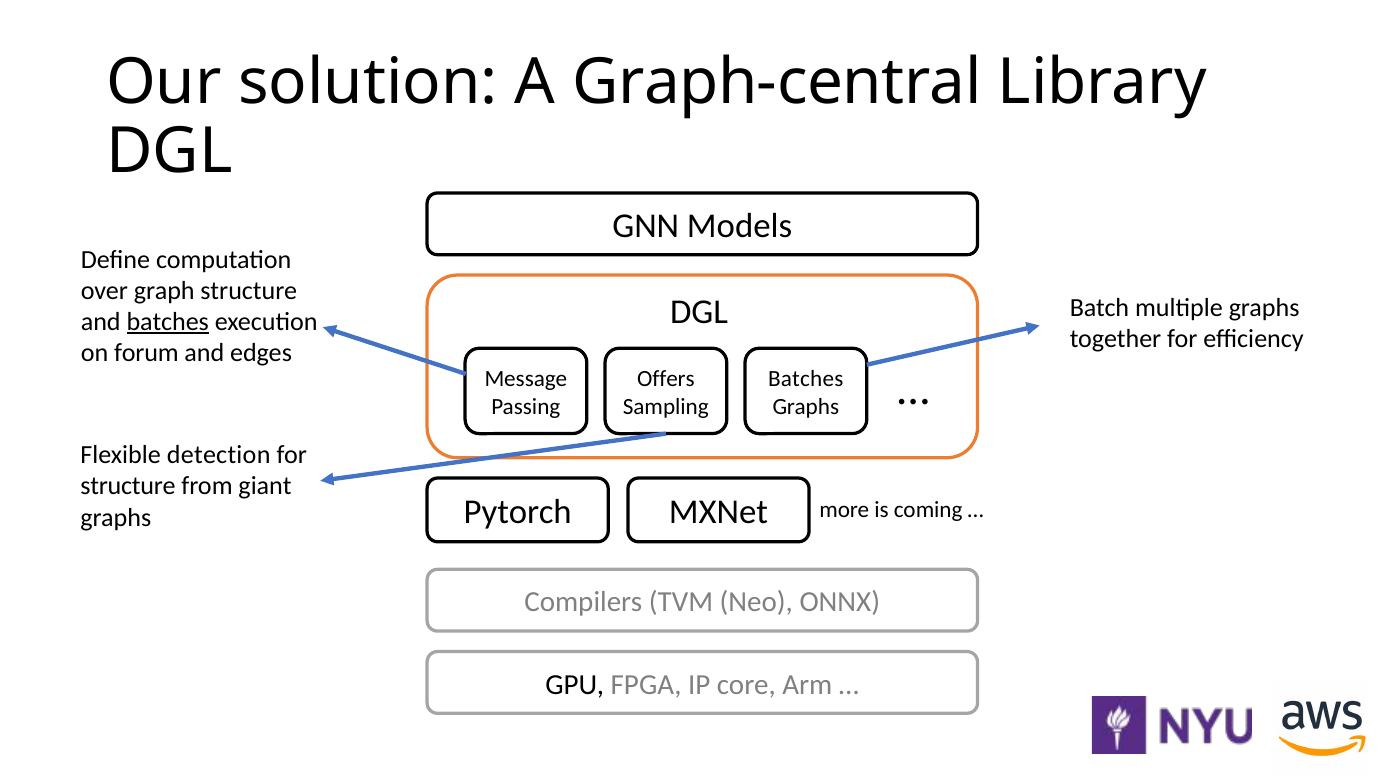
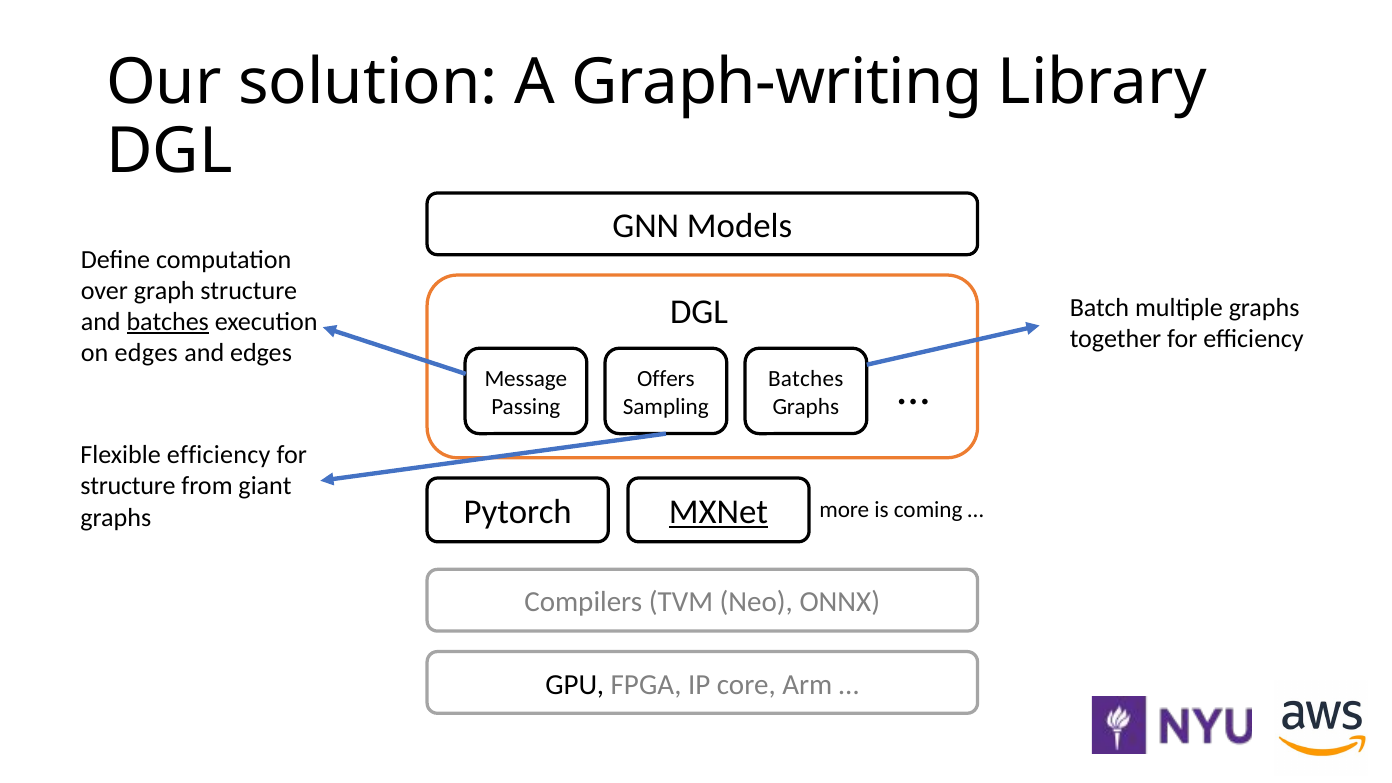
Graph-central: Graph-central -> Graph-writing (777, 82)
on forum: forum -> edges (146, 353)
Flexible detection: detection -> efficiency (219, 455)
MXNet underline: none -> present (718, 512)
